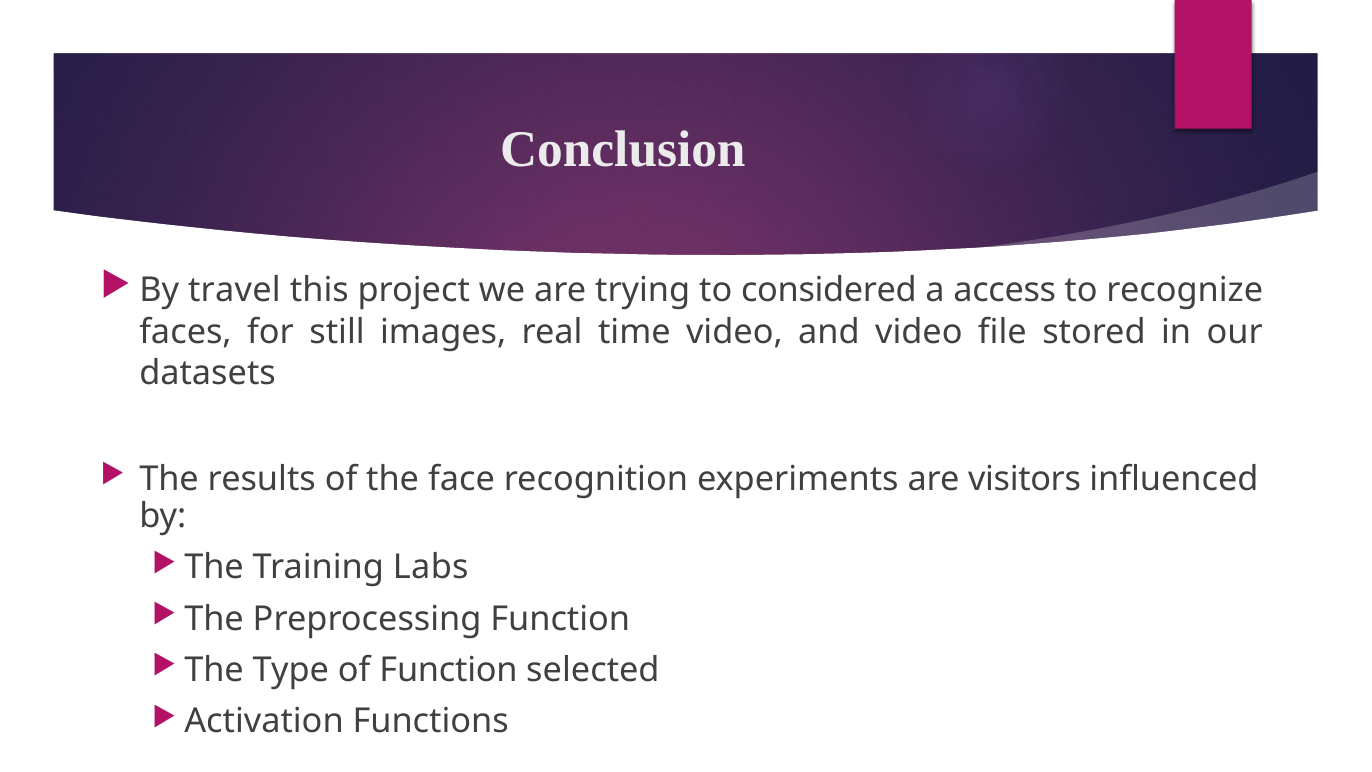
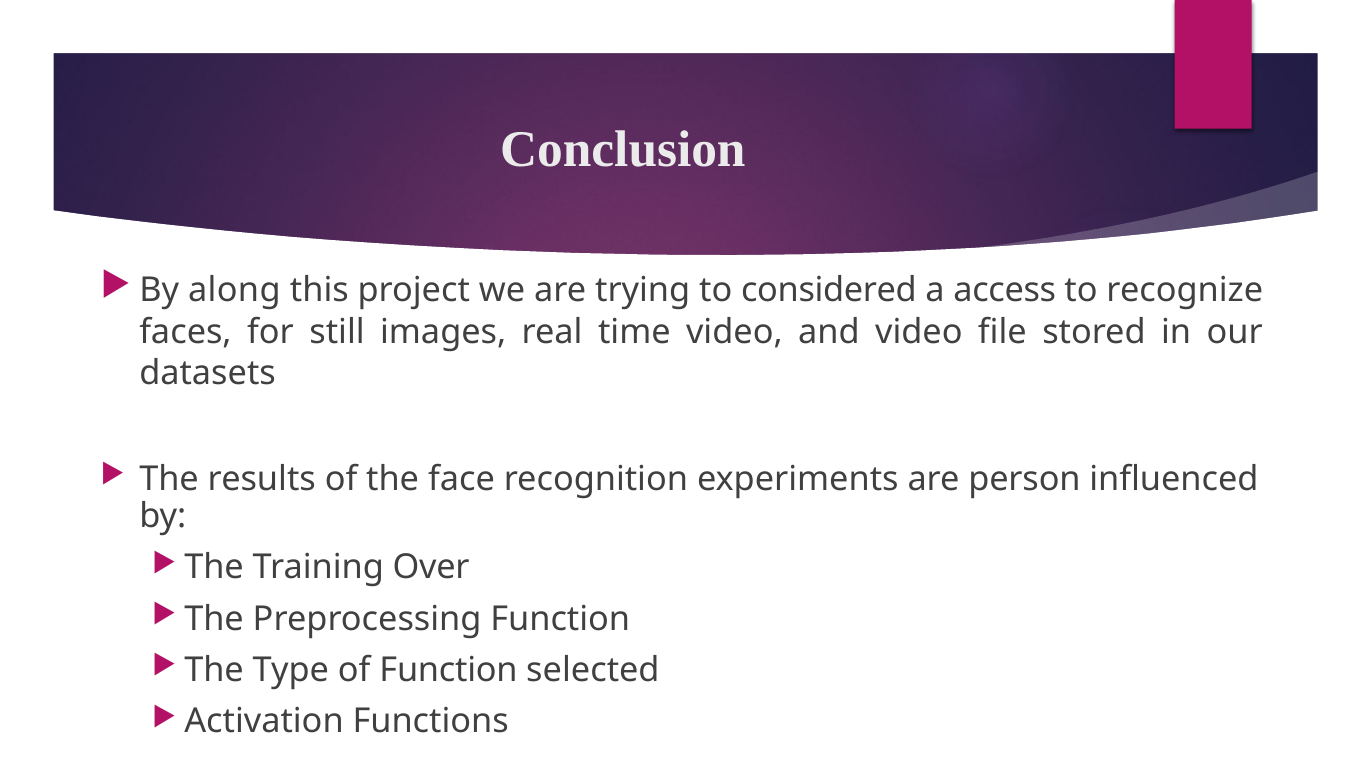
travel: travel -> along (234, 290)
visitors: visitors -> person (1024, 479)
Labs: Labs -> Over (431, 567)
